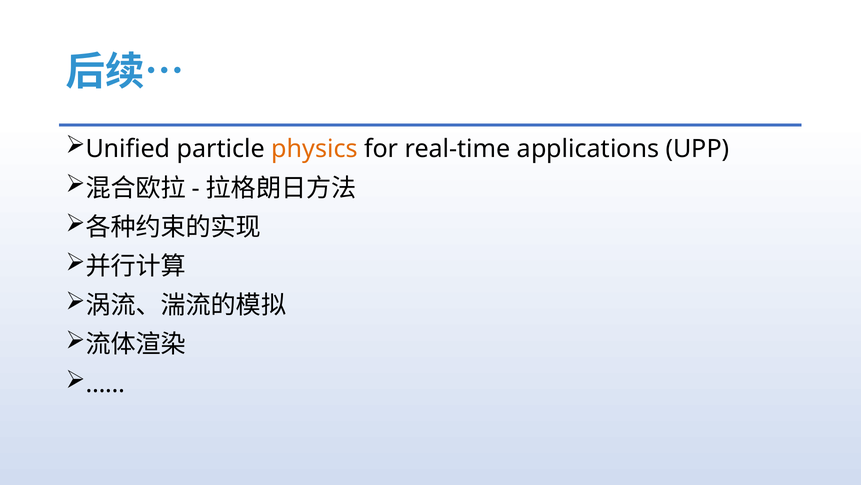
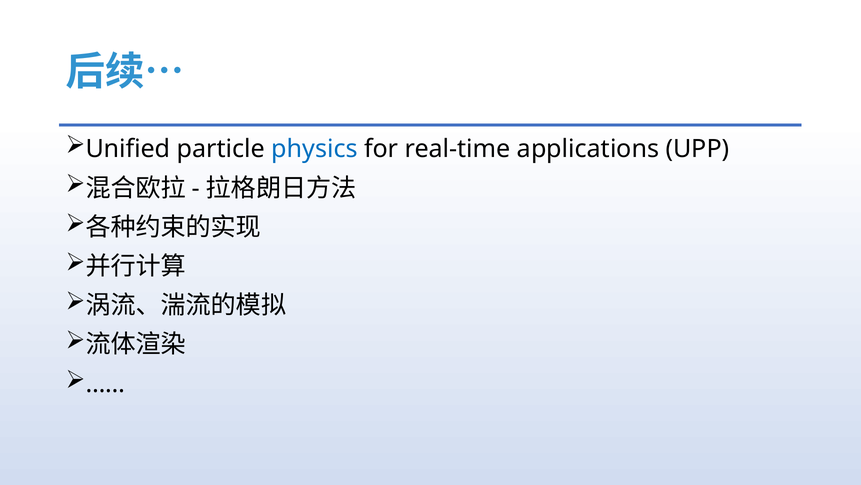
physics colour: orange -> blue (315, 149)
